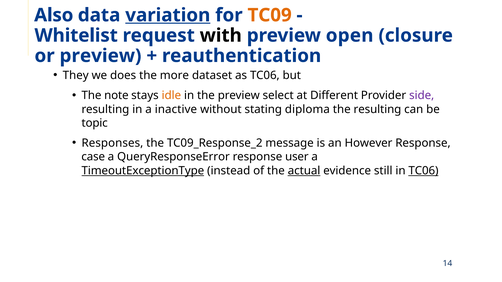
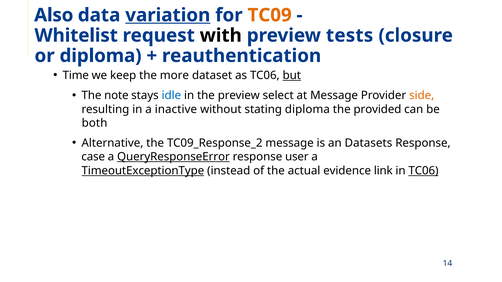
open: open -> tests (350, 36)
or preview: preview -> diploma (101, 56)
They: They -> Time (76, 76)
does: does -> keep (123, 76)
but underline: none -> present (292, 76)
idle colour: orange -> blue (171, 96)
at Different: Different -> Message (334, 96)
side colour: purple -> orange (422, 96)
the resulting: resulting -> provided (377, 109)
topic: topic -> both (95, 123)
Responses: Responses -> Alternative (112, 143)
However: However -> Datasets (368, 143)
QueryResponseError underline: none -> present (173, 157)
actual underline: present -> none (304, 171)
still: still -> link (383, 171)
